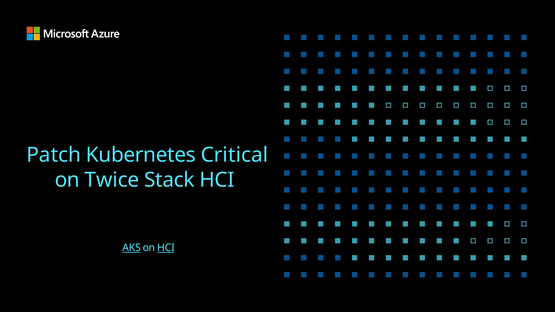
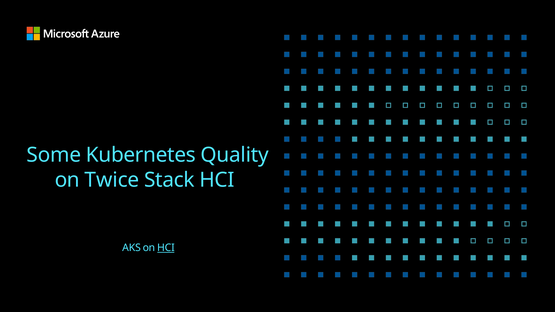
Patch: Patch -> Some (54, 155)
Critical: Critical -> Quality (235, 155)
AKS underline: present -> none (132, 248)
